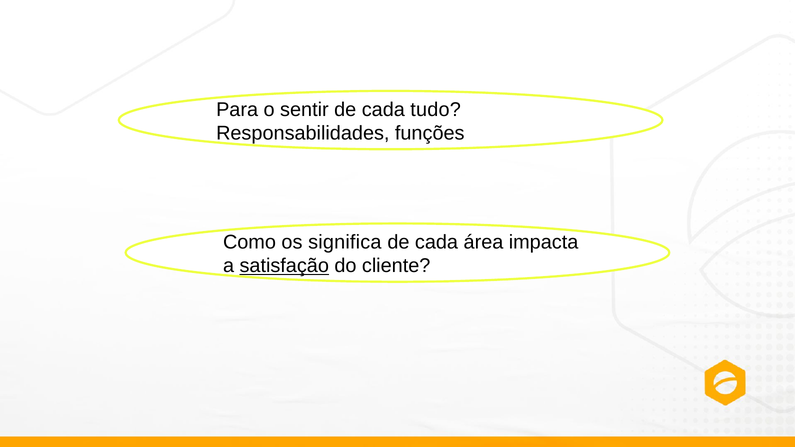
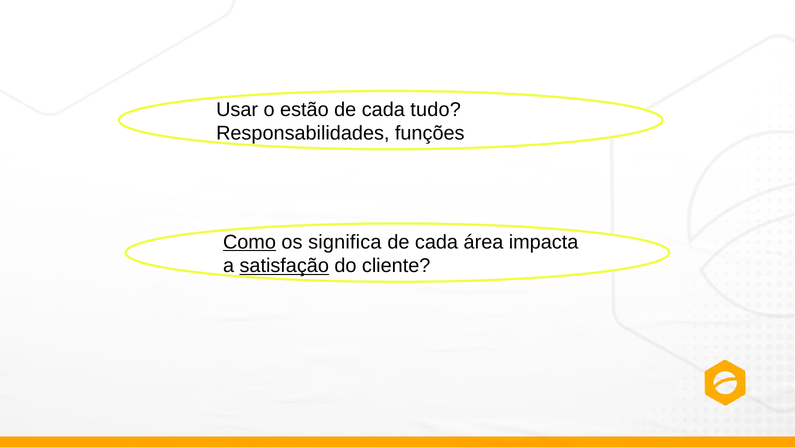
Para: Para -> Usar (237, 110)
sentir: sentir -> estão (304, 110)
Como underline: none -> present (249, 242)
